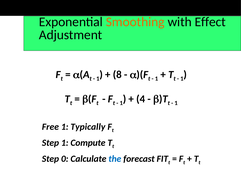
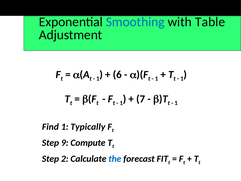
Smoothing colour: orange -> blue (135, 22)
Effect: Effect -> Table (210, 22)
8: 8 -> 6 (117, 74)
4: 4 -> 7 (141, 99)
Free: Free -> Find (50, 127)
Step 1: 1 -> 9 (65, 143)
0: 0 -> 2 (65, 159)
